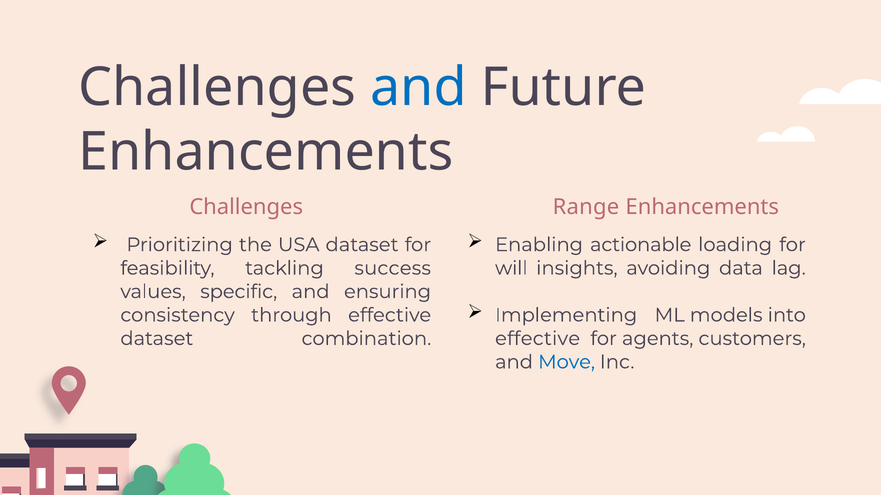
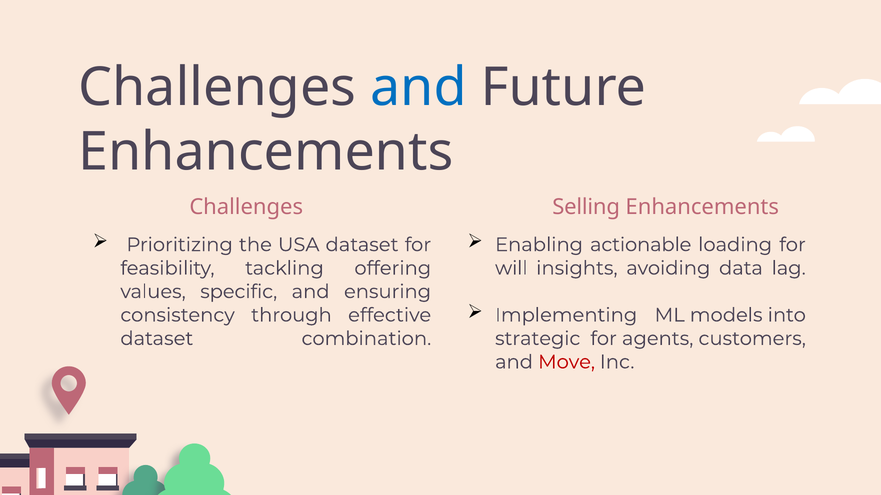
Range: Range -> Selling (586, 207)
success: success -> offering (393, 268)
effective: effective -> strategic (538, 339)
Move colour: blue -> red (567, 362)
